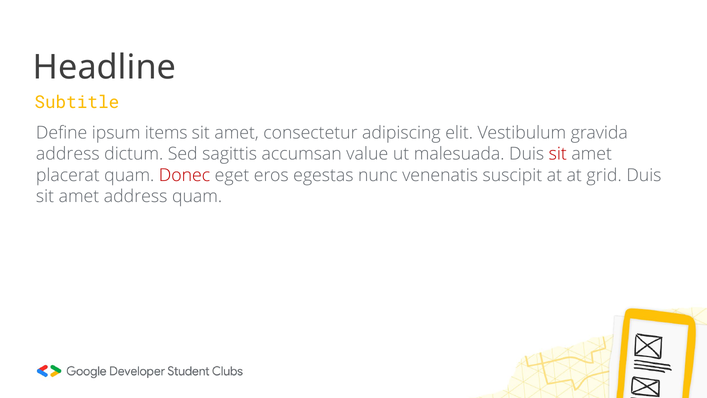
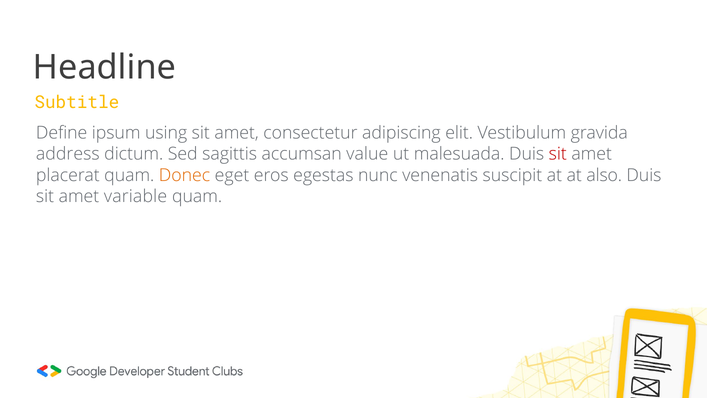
items: items -> using (166, 133)
Donec colour: red -> orange (185, 175)
grid: grid -> also (604, 175)
amet address: address -> variable (136, 196)
